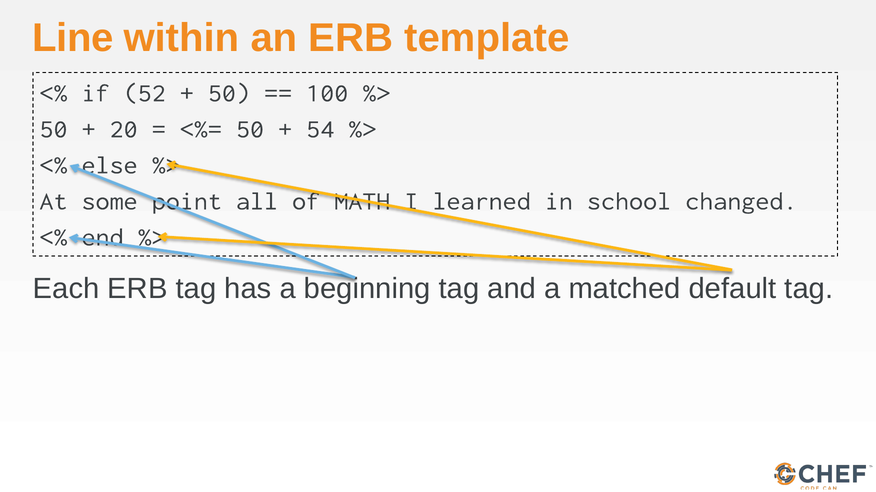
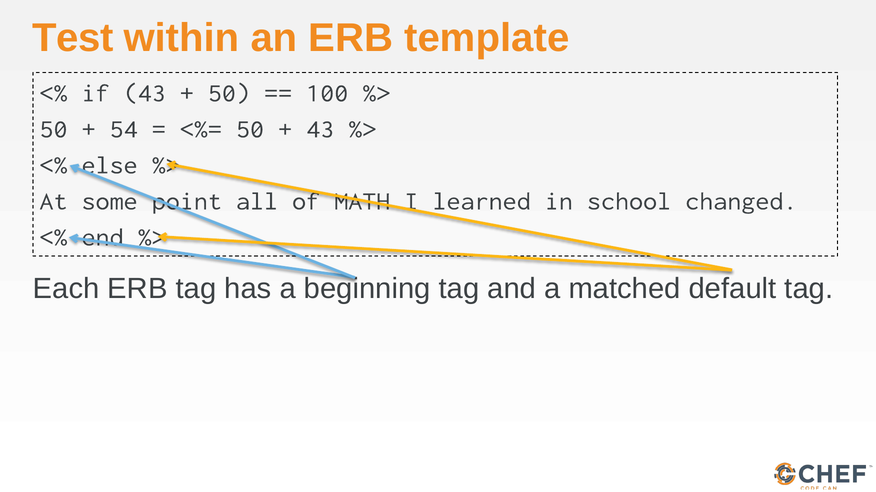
Line: Line -> Test (73, 38)
if 52: 52 -> 43 (145, 93)
20: 20 -> 54 (124, 129)
54: 54 -> 43 (320, 129)
